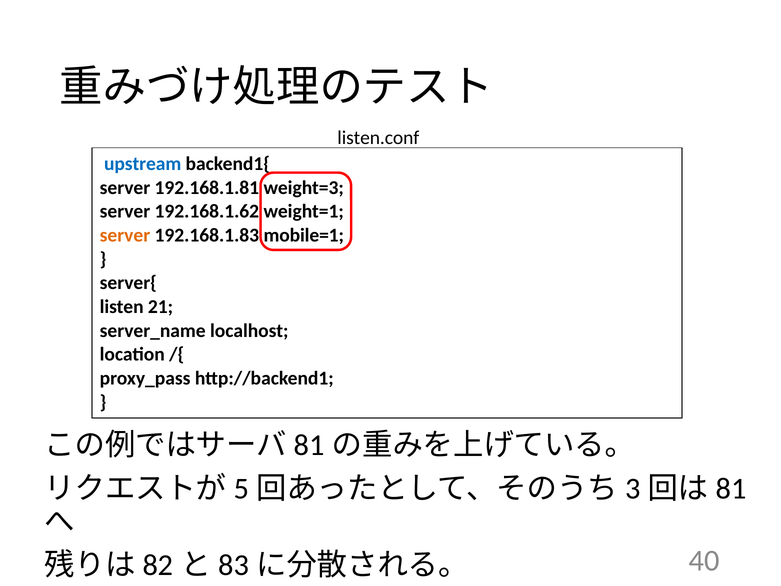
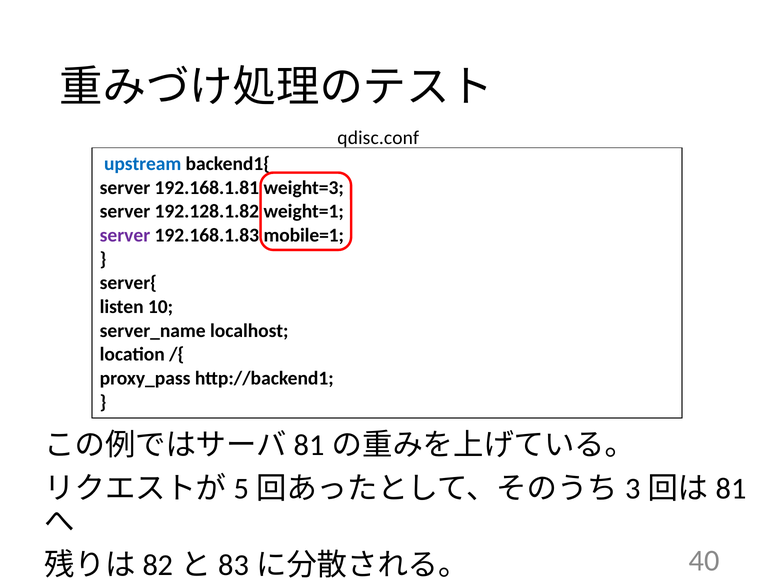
listen.conf: listen.conf -> qdisc.conf (378, 138)
192.168.1.62: 192.168.1.62 -> 192.128.1.82 (207, 211)
server colour: orange -> purple (125, 235)
21: 21 -> 10 (161, 307)
